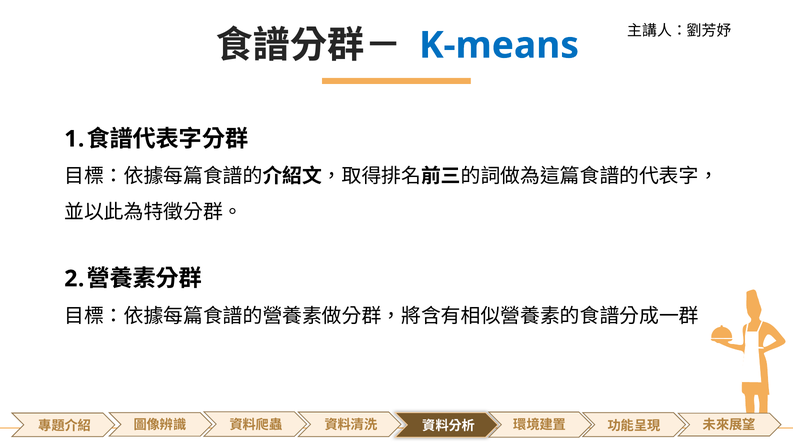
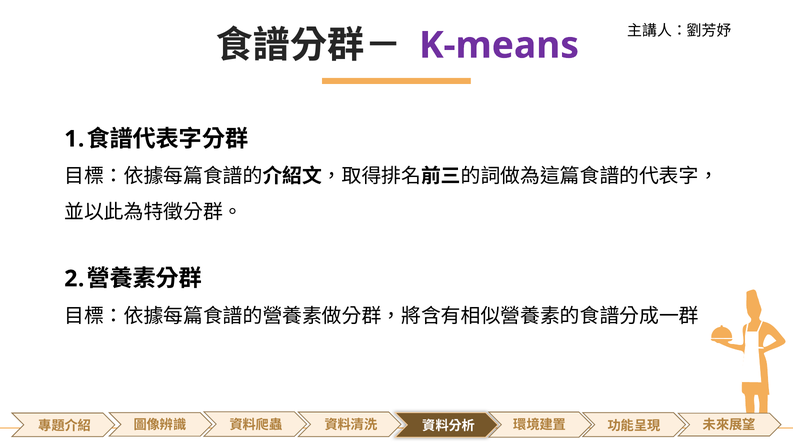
K-means colour: blue -> purple (499, 45)
